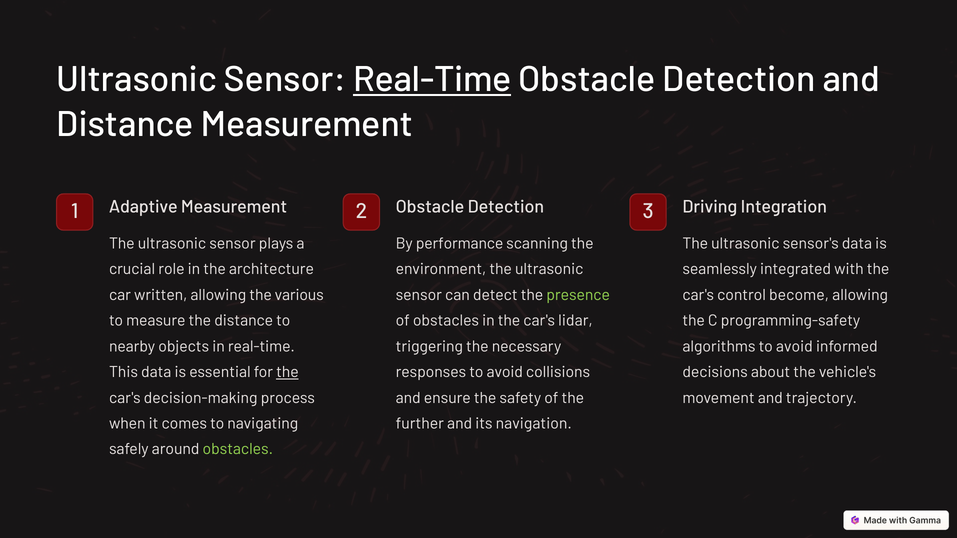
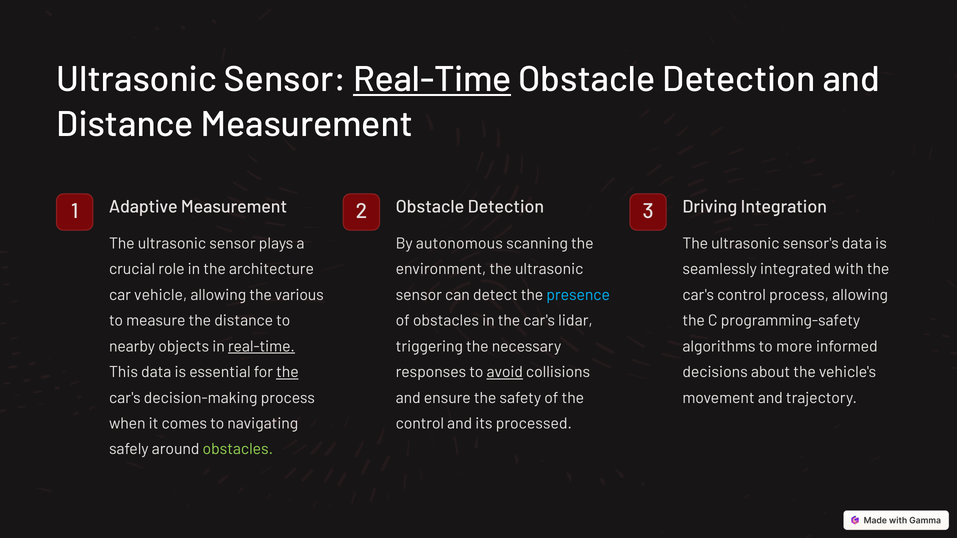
performance: performance -> autonomous (459, 243)
written: written -> vehicle (161, 295)
presence colour: light green -> light blue (578, 295)
control become: become -> process (799, 295)
real-time underline: none -> present (261, 347)
algorithms to avoid: avoid -> more (794, 347)
avoid underline: none -> present (505, 372)
further: further -> control (420, 424)
navigation: navigation -> processed (534, 424)
